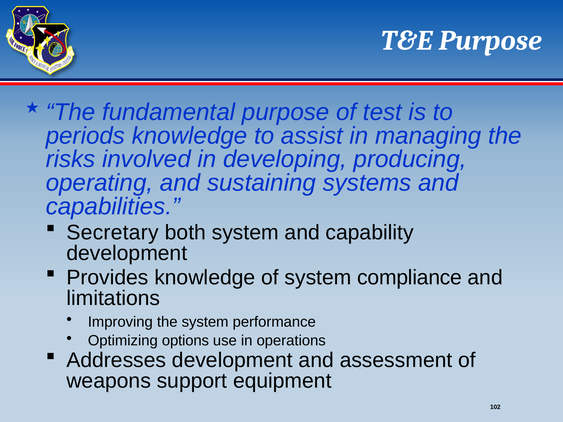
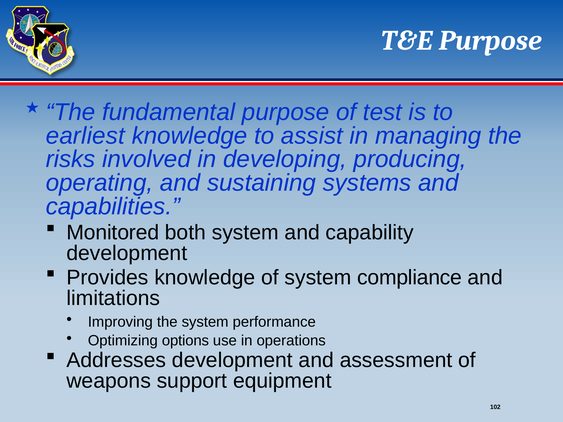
periods: periods -> earliest (85, 136)
Secretary: Secretary -> Monitored (113, 233)
